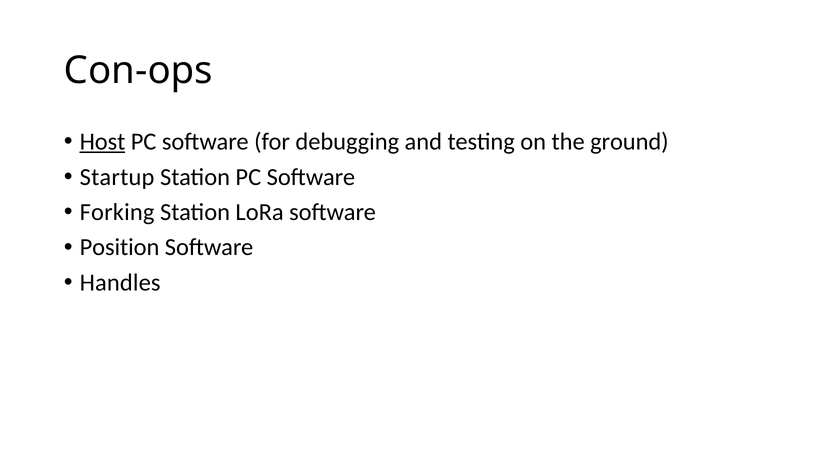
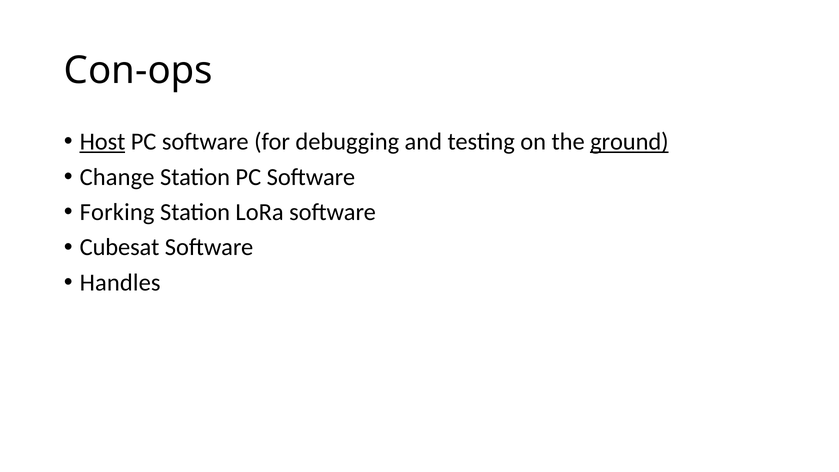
ground underline: none -> present (629, 142)
Startup: Startup -> Change (117, 177)
Position: Position -> Cubesat (120, 247)
